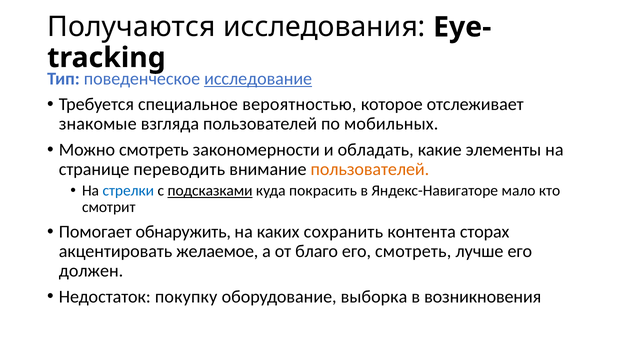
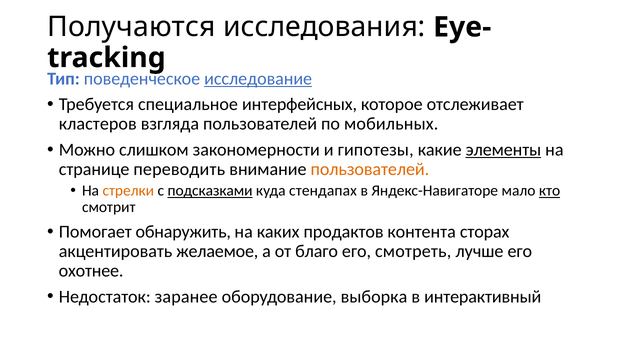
вероятностью: вероятностью -> интерфейсных (300, 105)
знакомые: знакомые -> кластеров (98, 124)
Можно смотреть: смотреть -> слишком (154, 150)
обладать: обладать -> гипотезы (376, 150)
элементы underline: none -> present (503, 150)
стрелки colour: blue -> orange (128, 191)
покрасить: покрасить -> стендапах (323, 191)
кто underline: none -> present (550, 191)
сохранить: сохранить -> продактов (344, 232)
должен: должен -> охотнее (91, 271)
покупку: покупку -> заранее (186, 297)
возникновения: возникновения -> интерактивный (483, 297)
